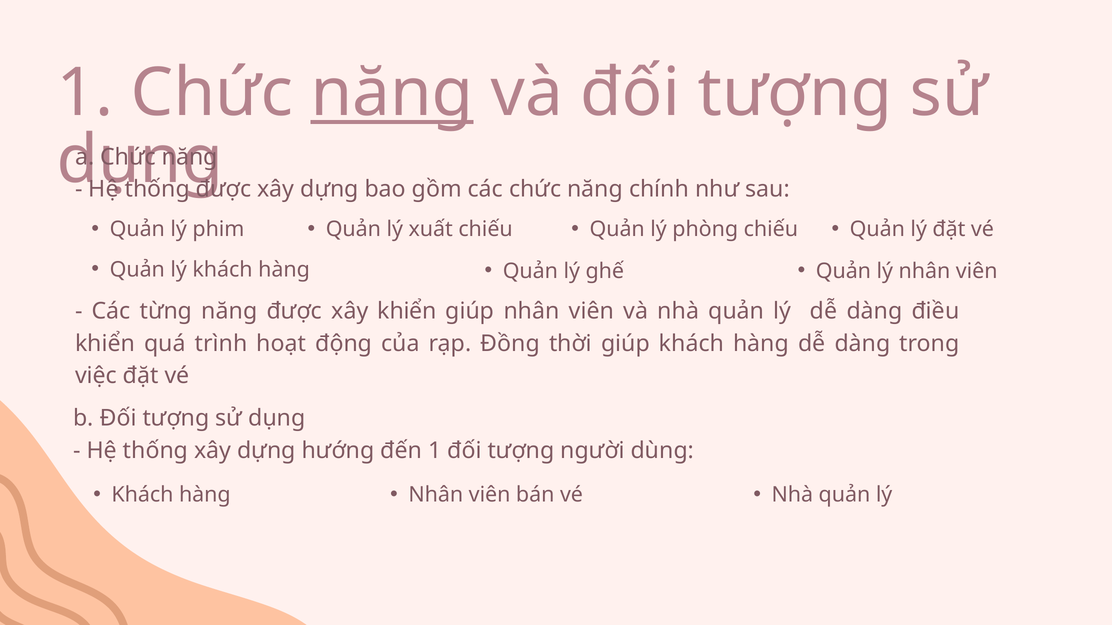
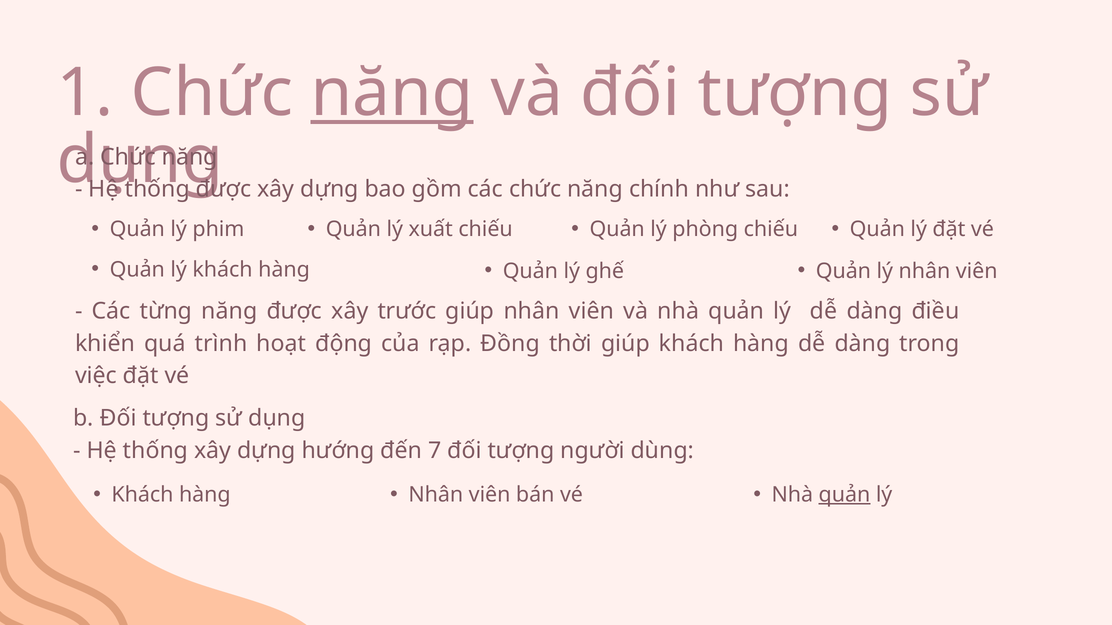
xây khiển: khiển -> trước (407, 311)
đến 1: 1 -> 7 (435, 451)
quản underline: none -> present (844, 495)
